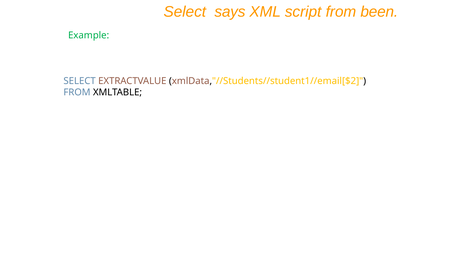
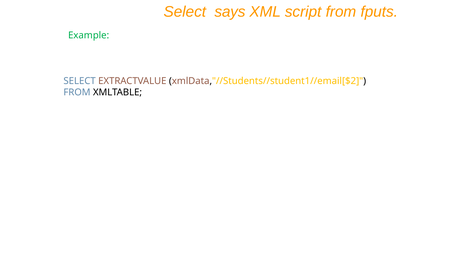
been: been -> fputs (379, 12)
